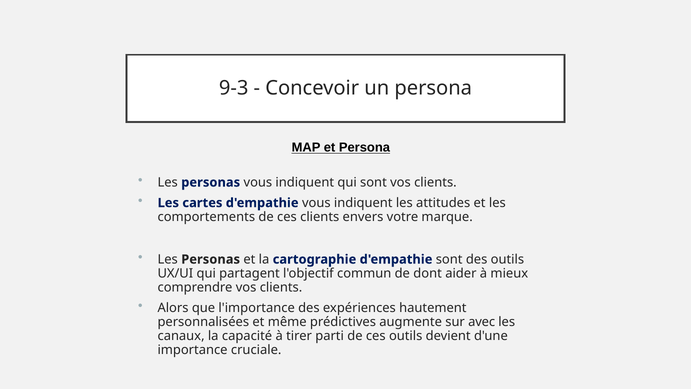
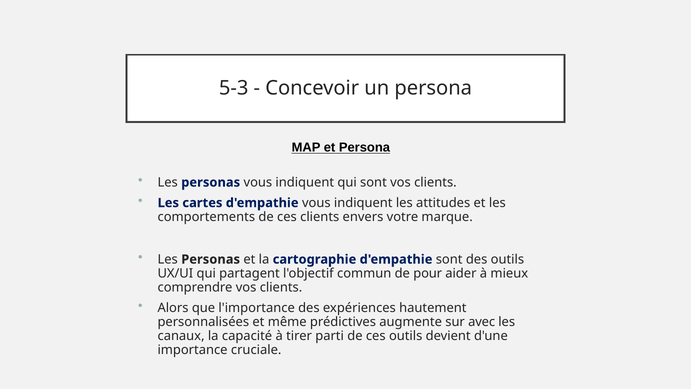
9-3: 9-3 -> 5-3 (234, 88)
dont: dont -> pour (428, 273)
